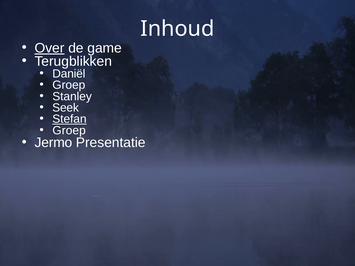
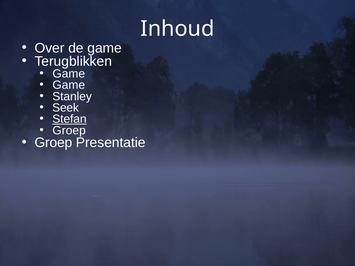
Over underline: present -> none (50, 48)
Daniël: Daniël -> Game (69, 74)
Groep: Groep -> Game (69, 85)
Jermo: Jermo -> Groep (53, 143)
